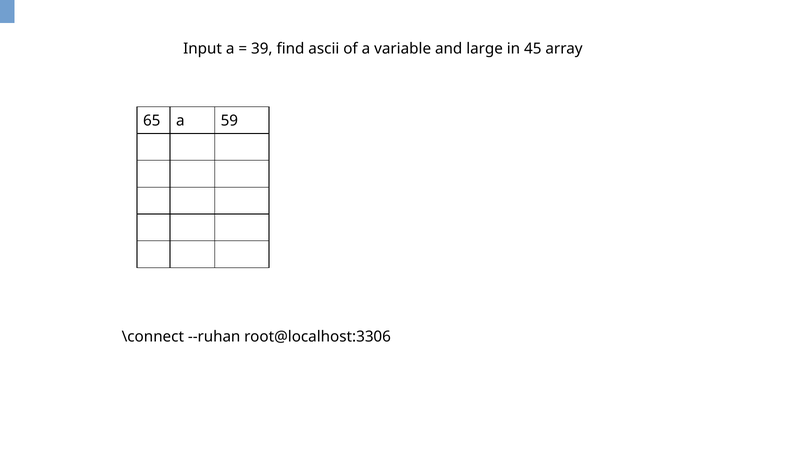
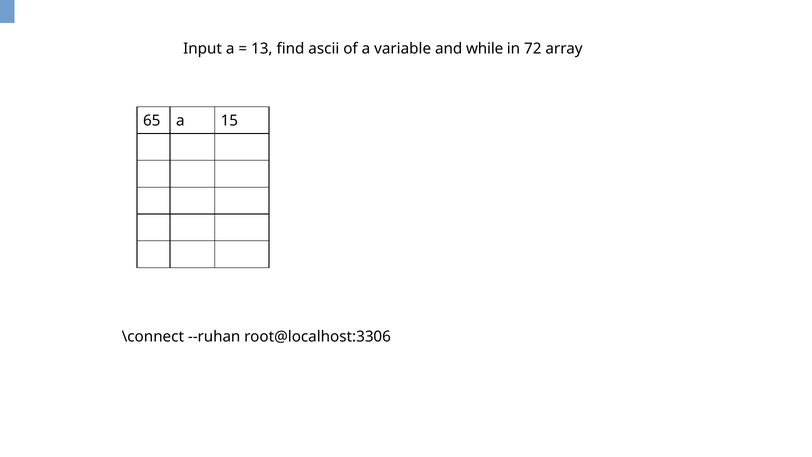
39: 39 -> 13 (262, 49)
large: large -> while (485, 49)
45: 45 -> 72 (533, 49)
59: 59 -> 15 (229, 121)
